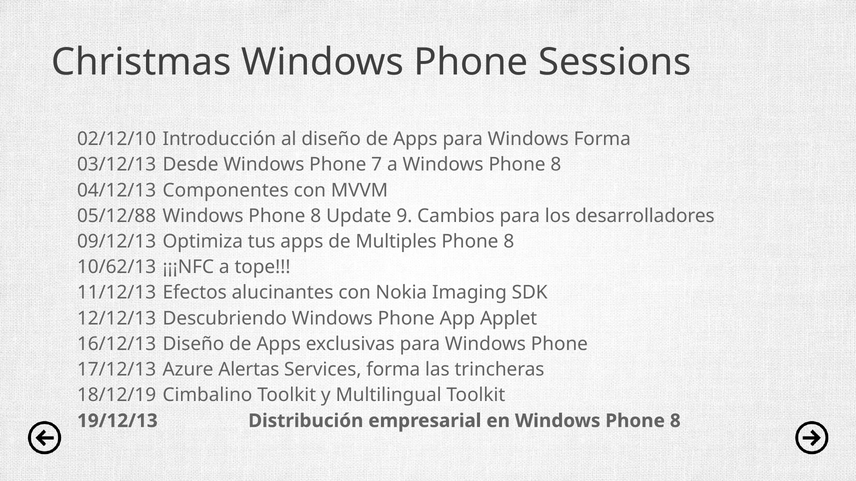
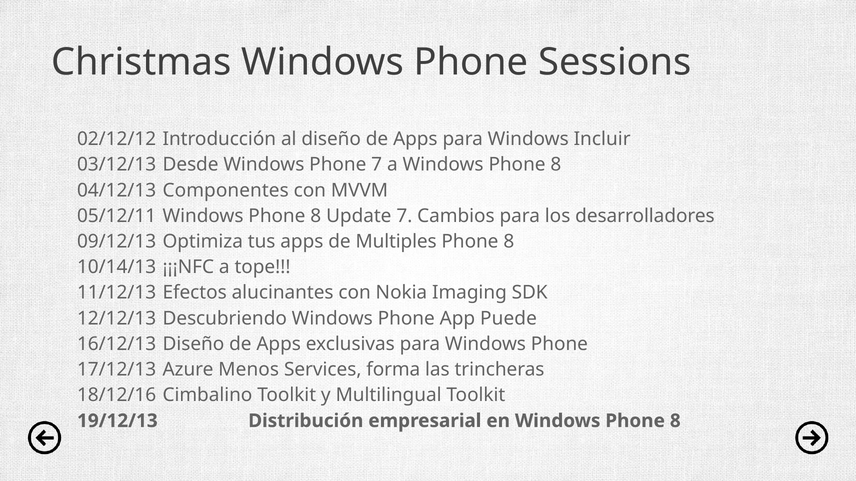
02/12/10: 02/12/10 -> 02/12/12 (117, 139)
Windows Forma: Forma -> Incluir (602, 139)
05/12/88: 05/12/88 -> 05/12/11 (117, 216)
Update 9: 9 -> 7 (404, 216)
10/62/13: 10/62/13 -> 10/14/13 (117, 267)
Applet: Applet -> Puede (508, 319)
Alertas: Alertas -> Menos (249, 370)
18/12/19: 18/12/19 -> 18/12/16 (117, 396)
